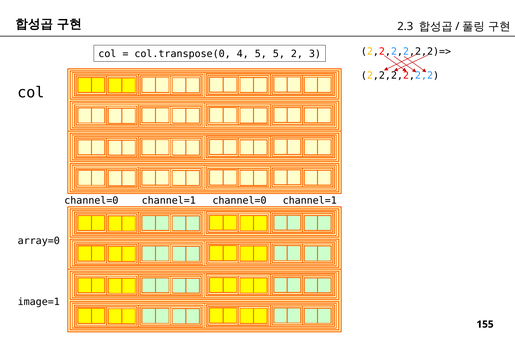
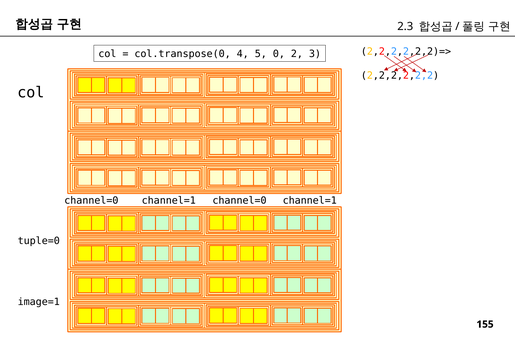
5 5: 5 -> 0 (279, 54)
array=0: array=0 -> tuple=0 (39, 241)
